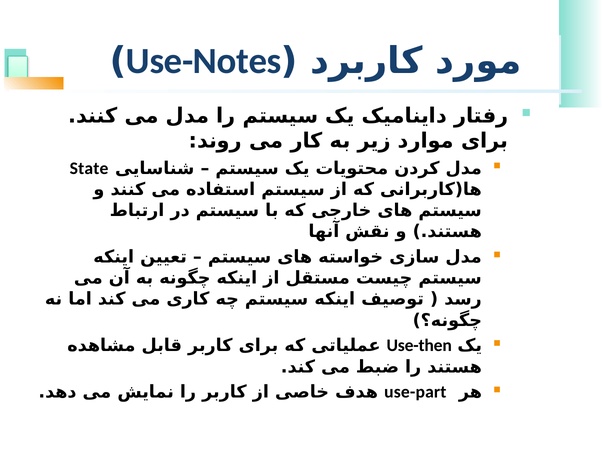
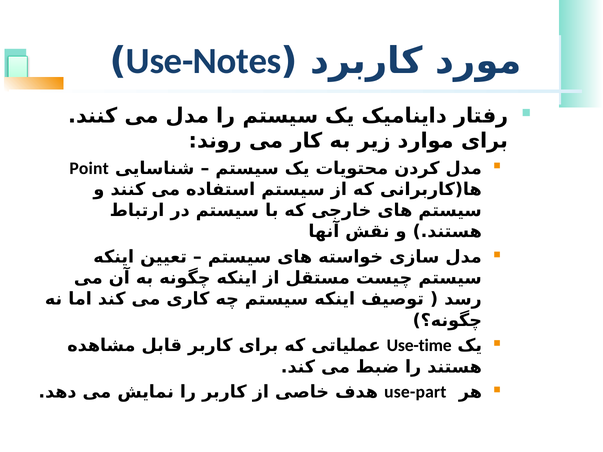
State: State -> Point (89, 168)
Use-then: Use-then -> Use-time (419, 346)
